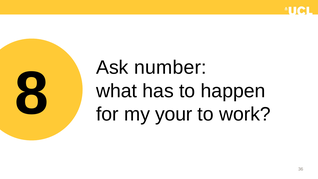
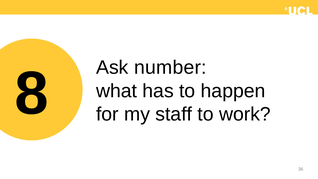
your: your -> staff (174, 114)
